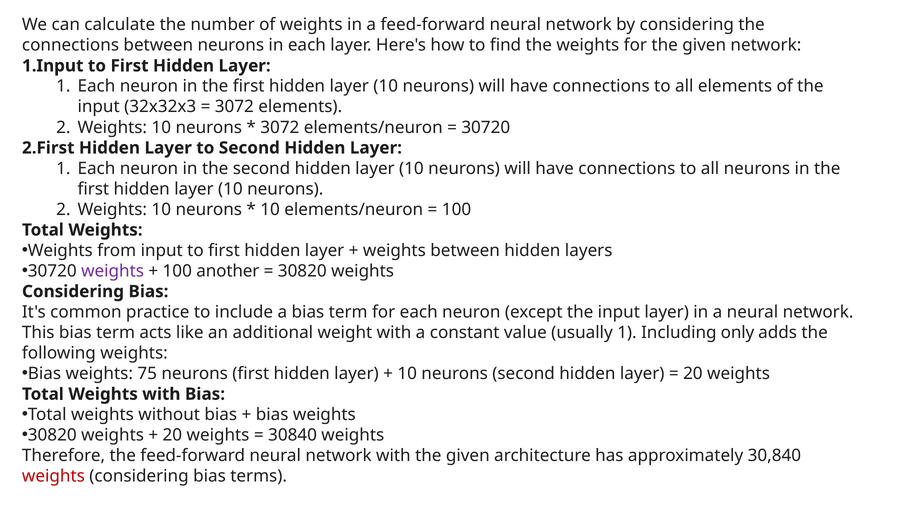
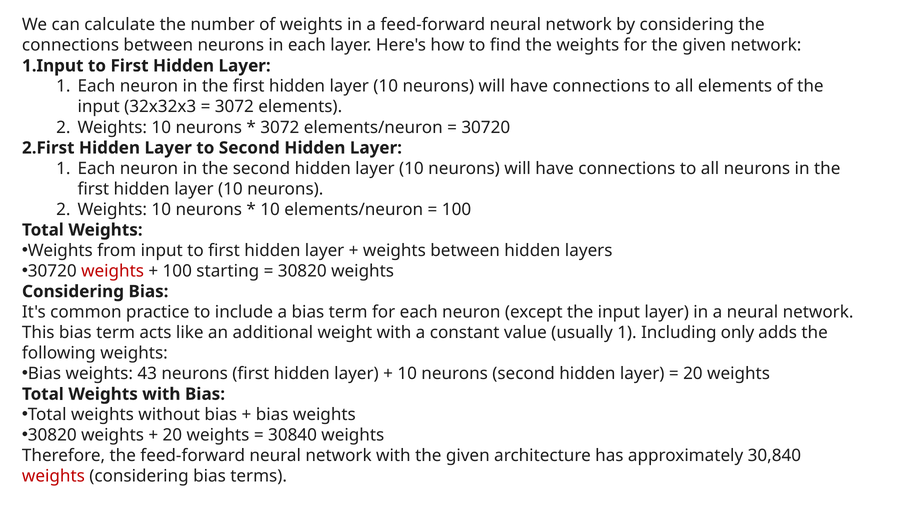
weights colour: purple -> red (113, 271)
another: another -> starting (228, 271)
75: 75 -> 43 (147, 374)
